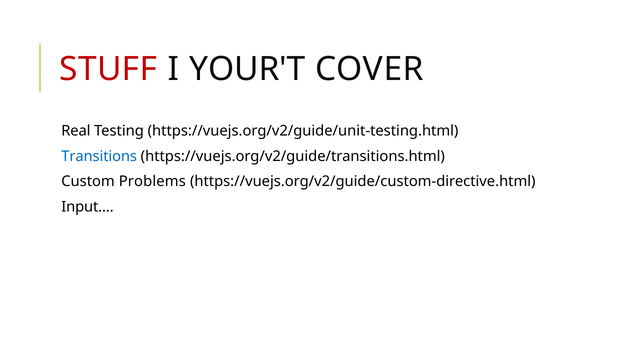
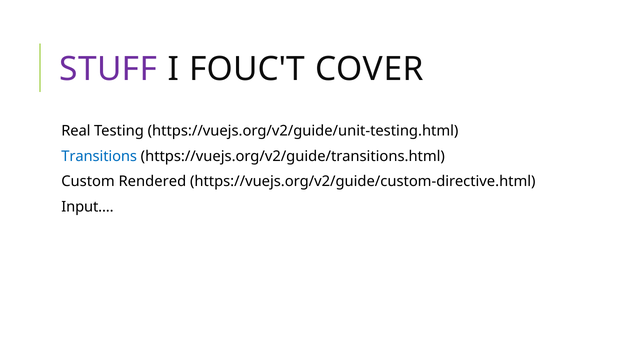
STUFF colour: red -> purple (108, 69)
YOUR'T: YOUR'T -> FOUC'T (247, 69)
Problems: Problems -> Rendered (152, 182)
